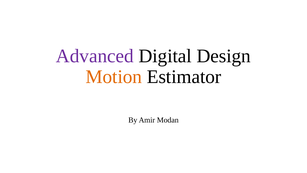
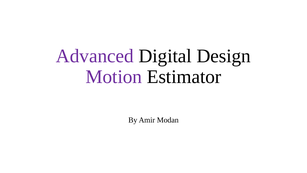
Motion colour: orange -> purple (114, 77)
